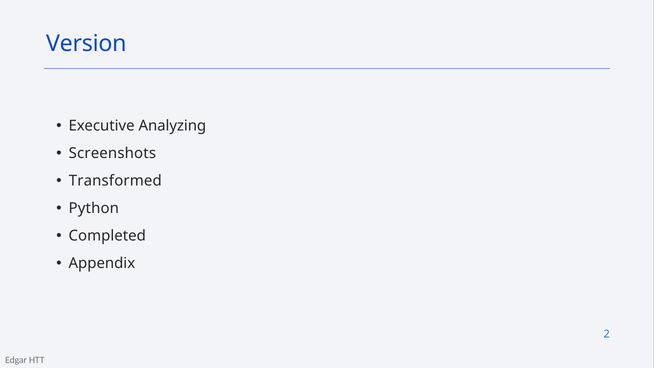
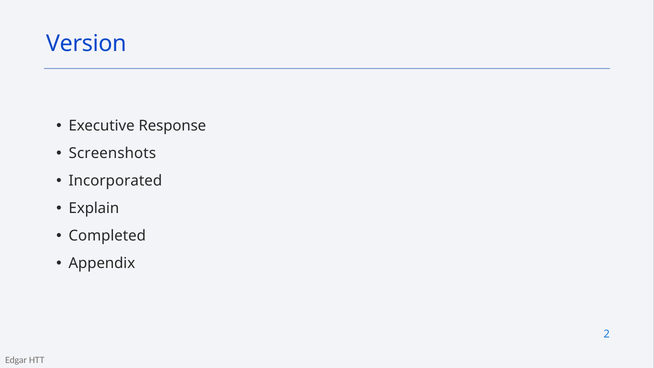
Analyzing: Analyzing -> Response (172, 126)
Transformed: Transformed -> Incorporated (115, 181)
Python: Python -> Explain (94, 208)
